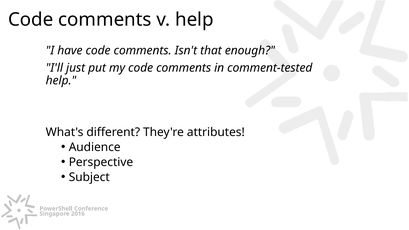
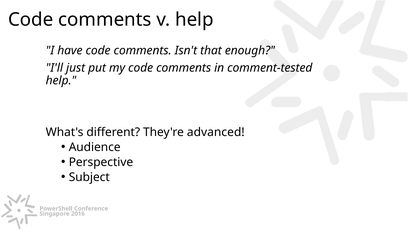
attributes: attributes -> advanced (216, 132)
